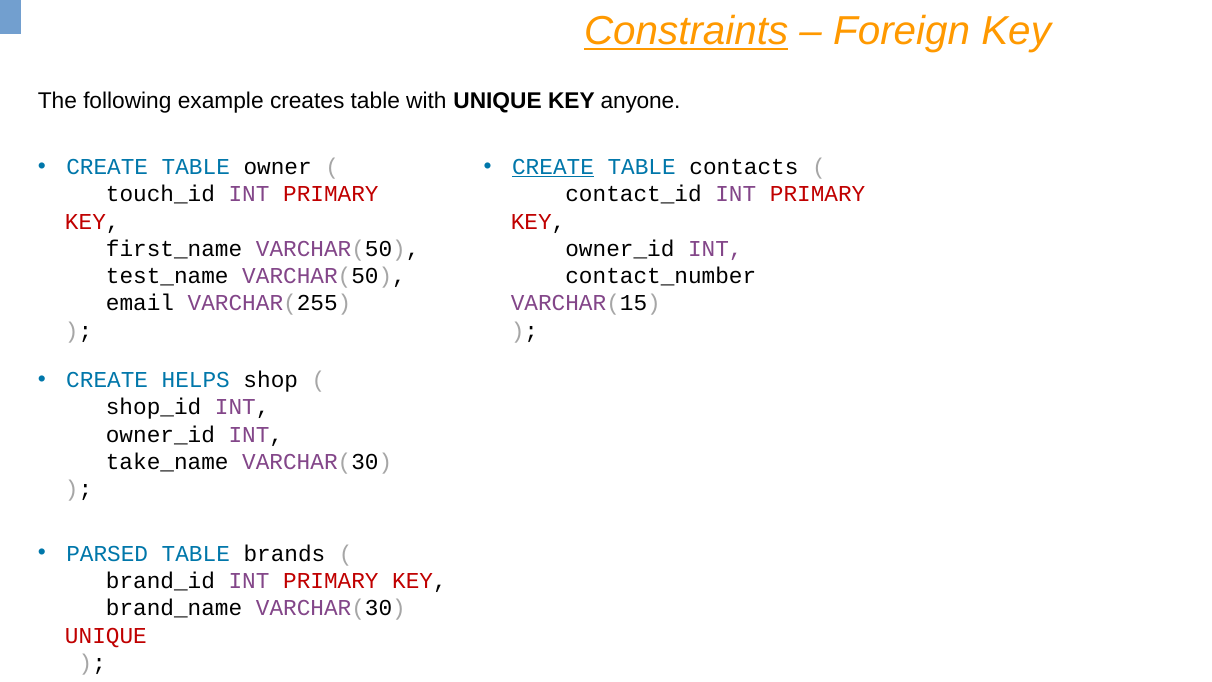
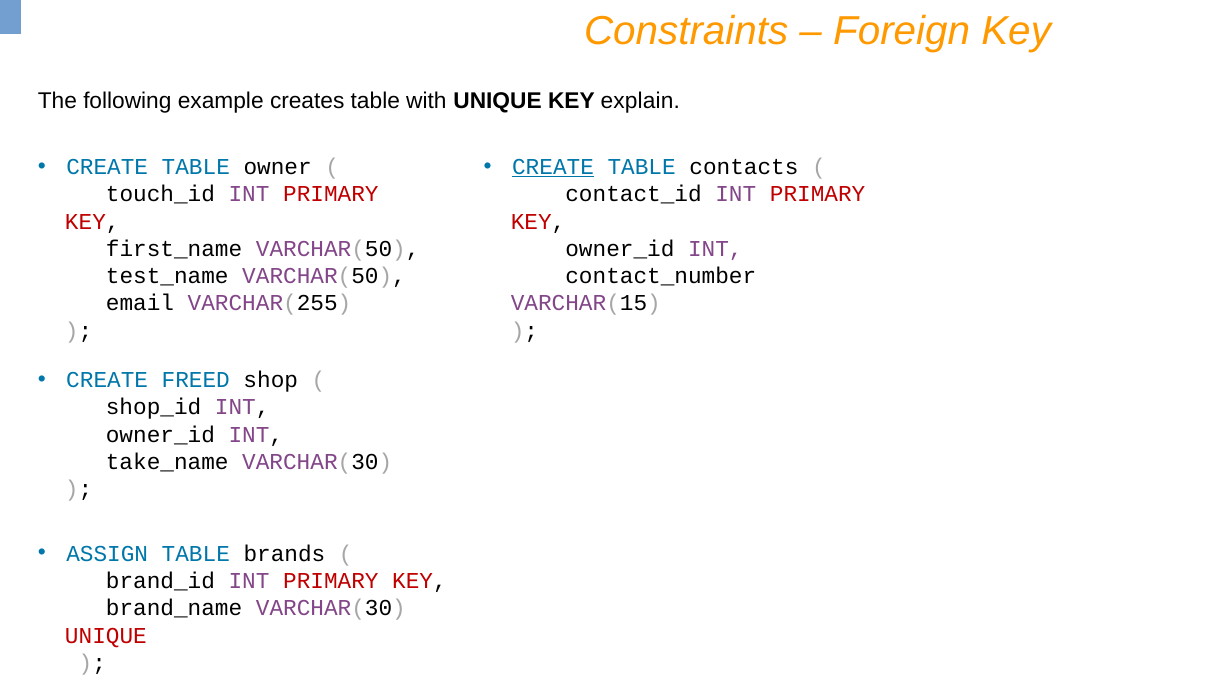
Constraints underline: present -> none (686, 32)
anyone: anyone -> explain (640, 101)
HELPS: HELPS -> FREED (196, 380)
PARSED: PARSED -> ASSIGN (107, 553)
